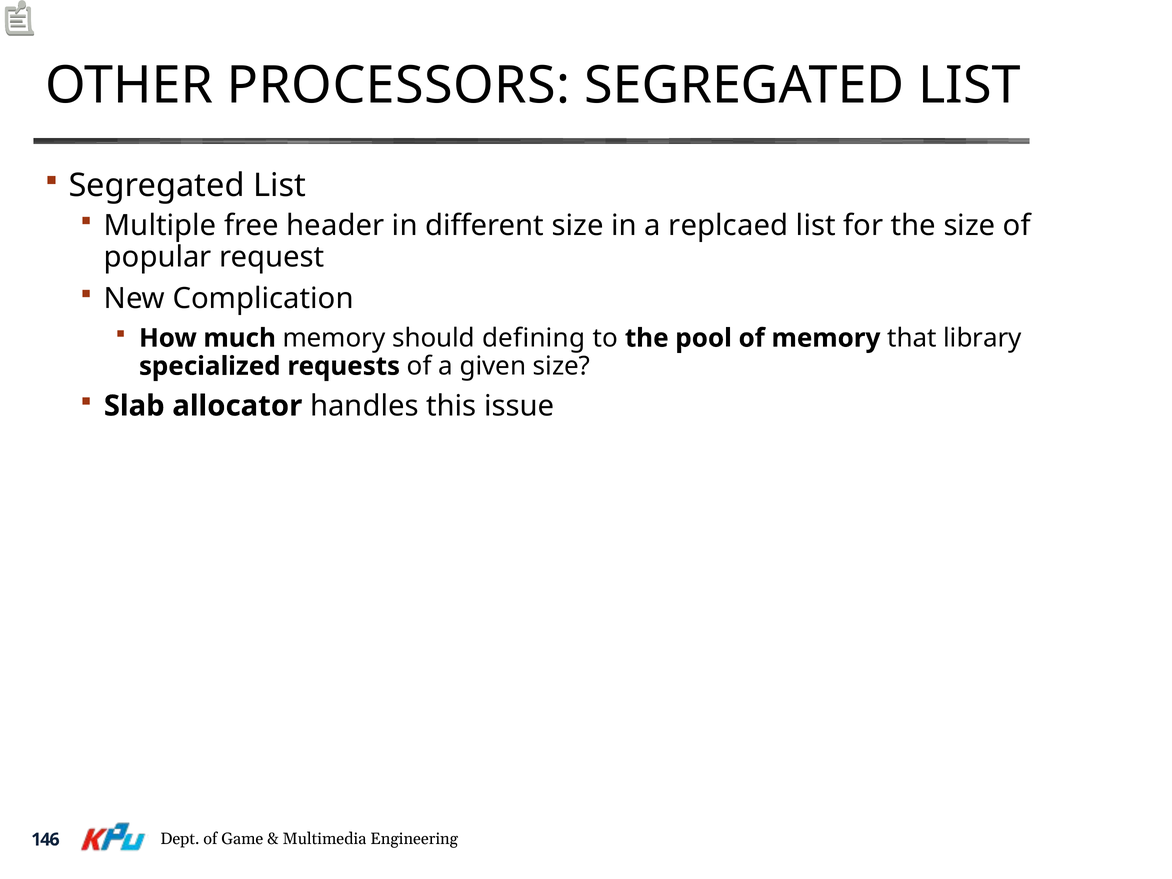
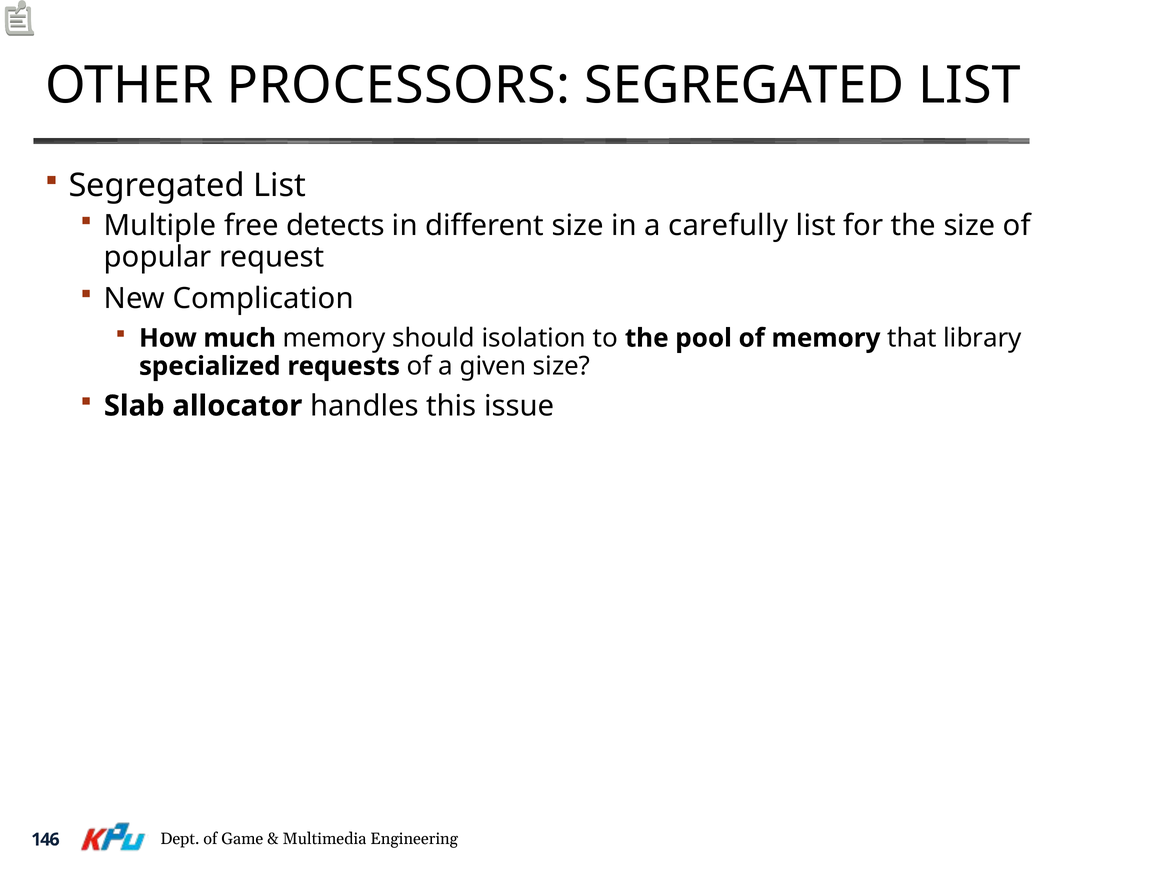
header: header -> detects (335, 225)
replcaed: replcaed -> carefully (728, 225)
defining: defining -> isolation (534, 338)
